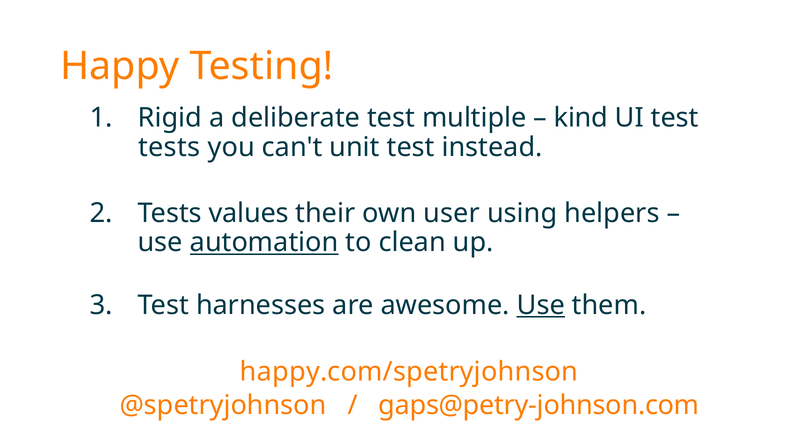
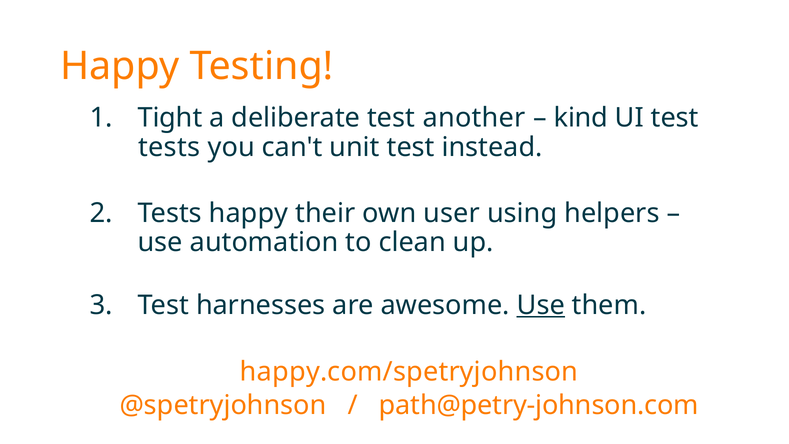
Rigid: Rigid -> Tight (170, 118)
multiple: multiple -> another (474, 118)
Tests values: values -> happy (249, 213)
automation underline: present -> none (264, 242)
gaps@petry-johnson.com: gaps@petry-johnson.com -> path@petry-johnson.com (539, 405)
